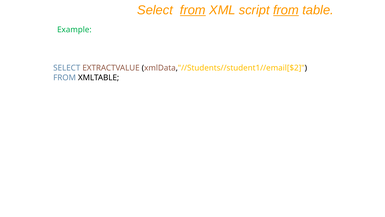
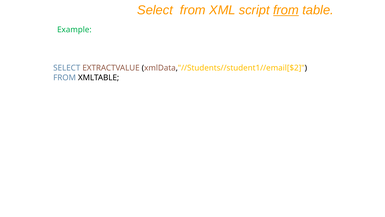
from underline: present -> none (193, 10)
